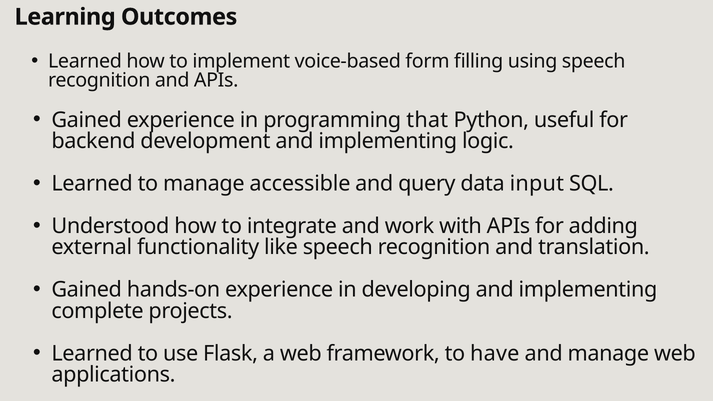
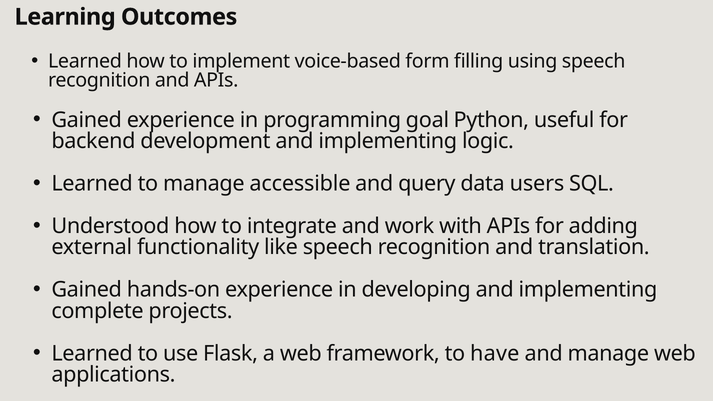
that: that -> goal (427, 120)
input: input -> users (537, 184)
